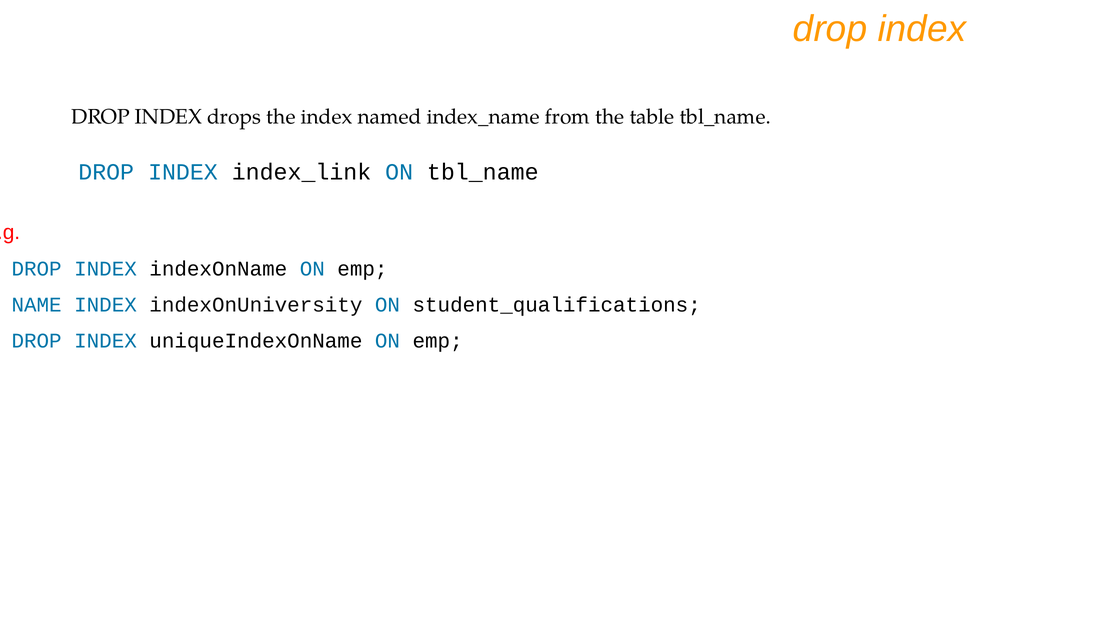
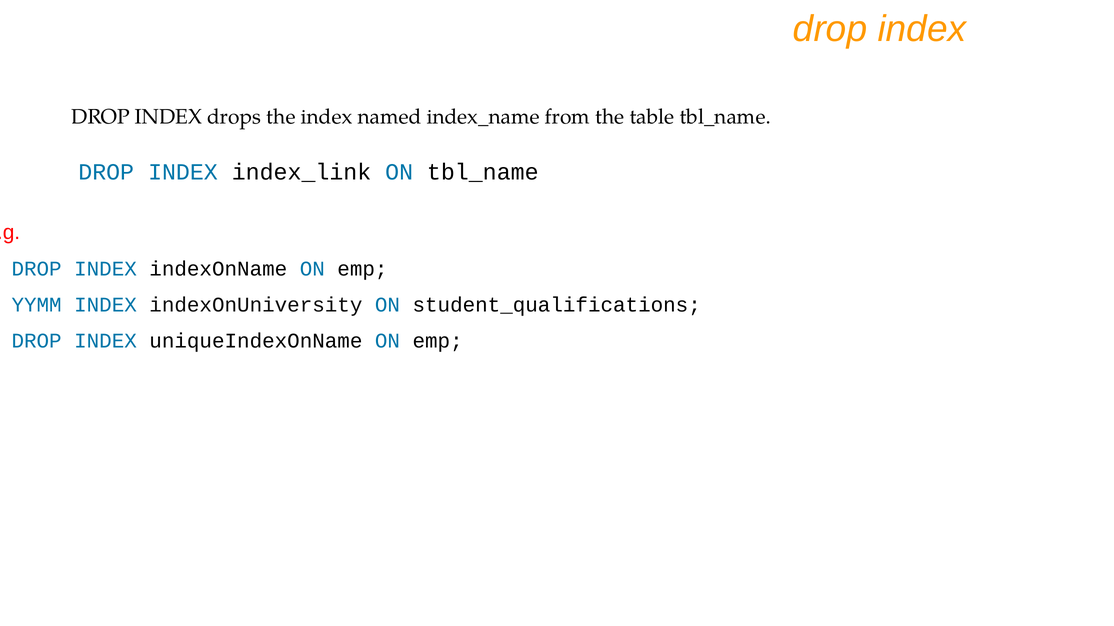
NAME: NAME -> YYMM (37, 305)
